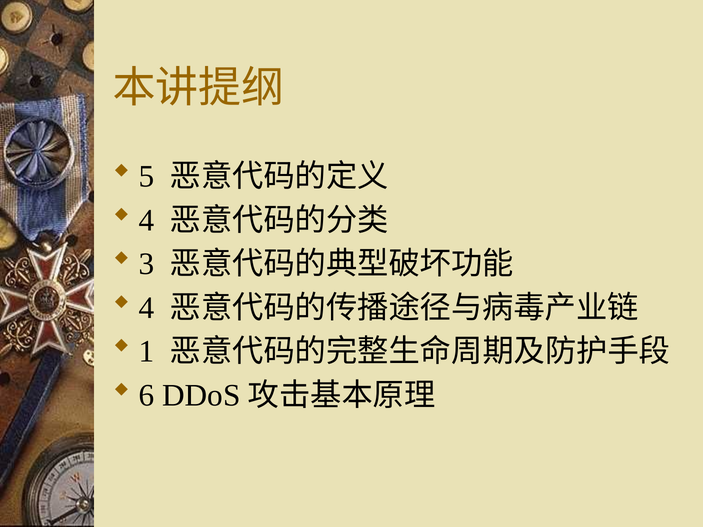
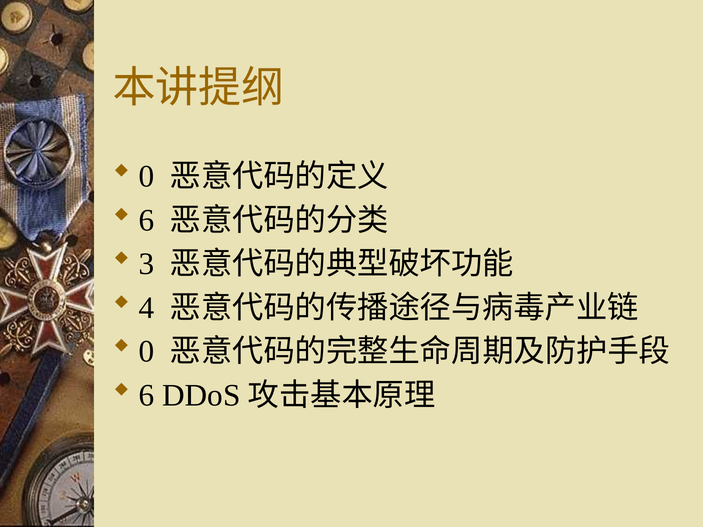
5: 5 -> 0 (147, 177)
4: 4 -> 6 (147, 221)
1: 1 -> 0 (147, 352)
